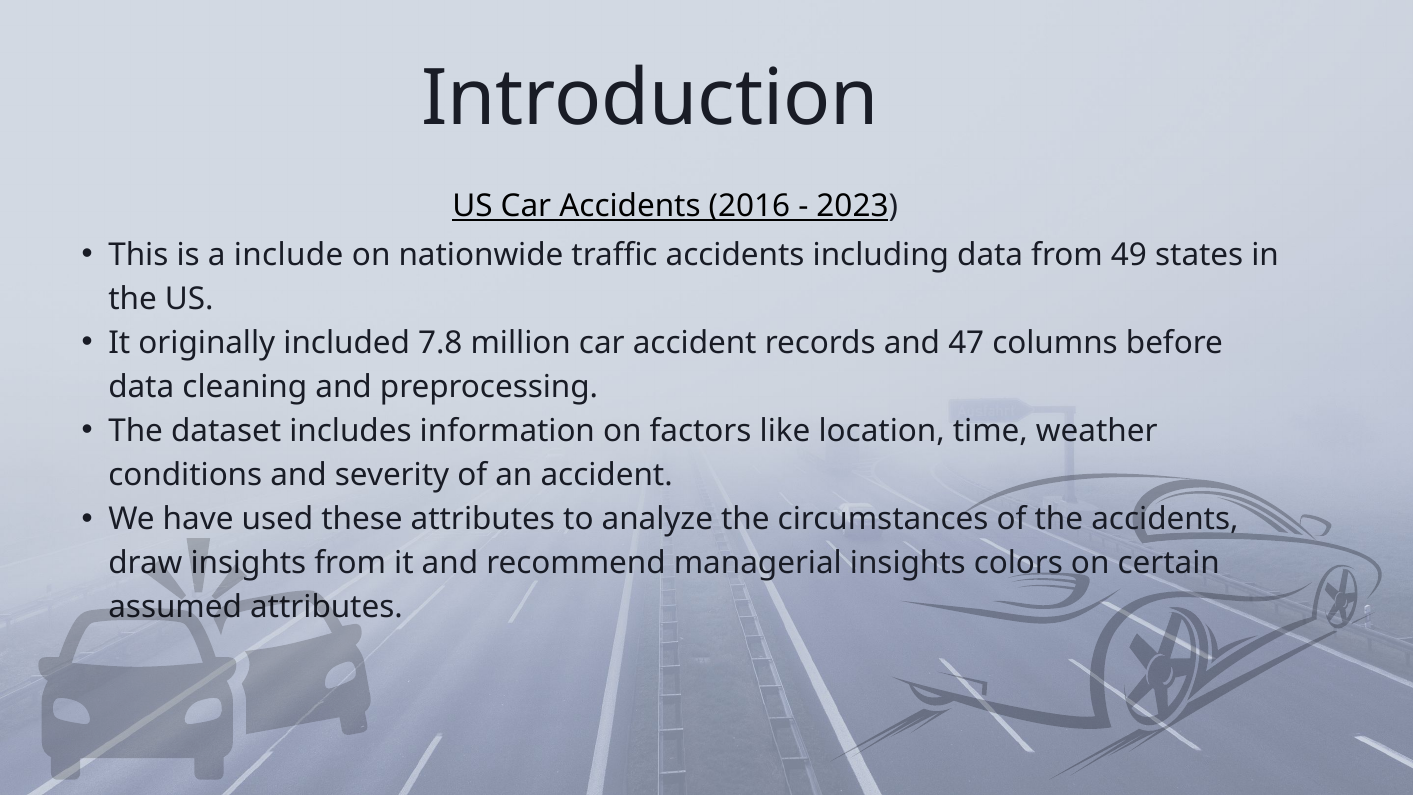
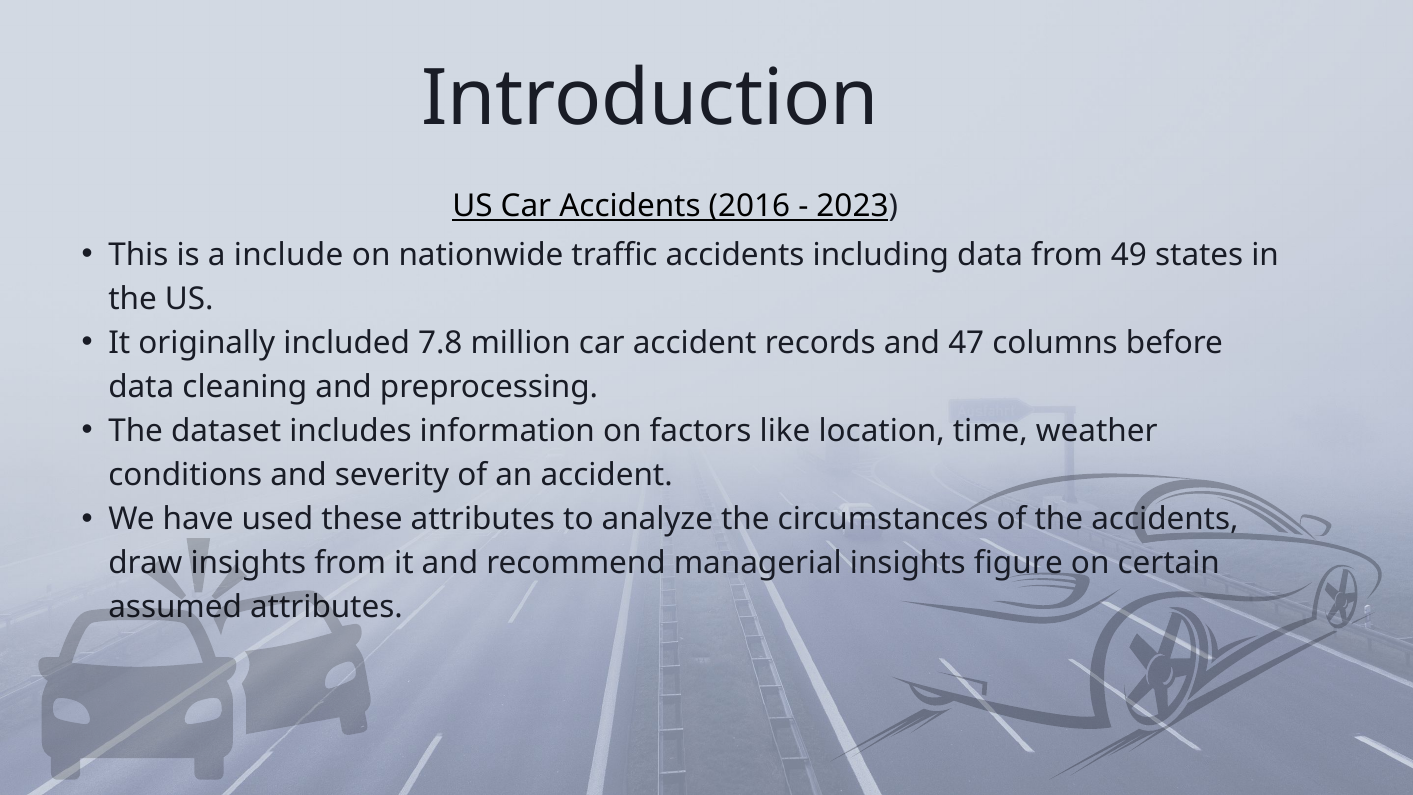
colors: colors -> figure (1018, 563)
